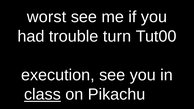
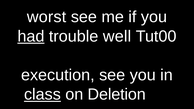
had underline: none -> present (31, 36)
turn: turn -> well (117, 36)
Pikachu: Pikachu -> Deletion (117, 94)
